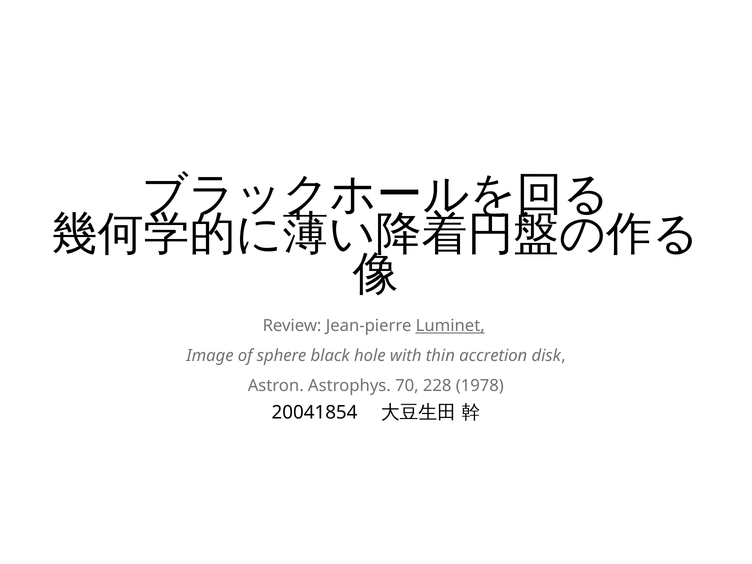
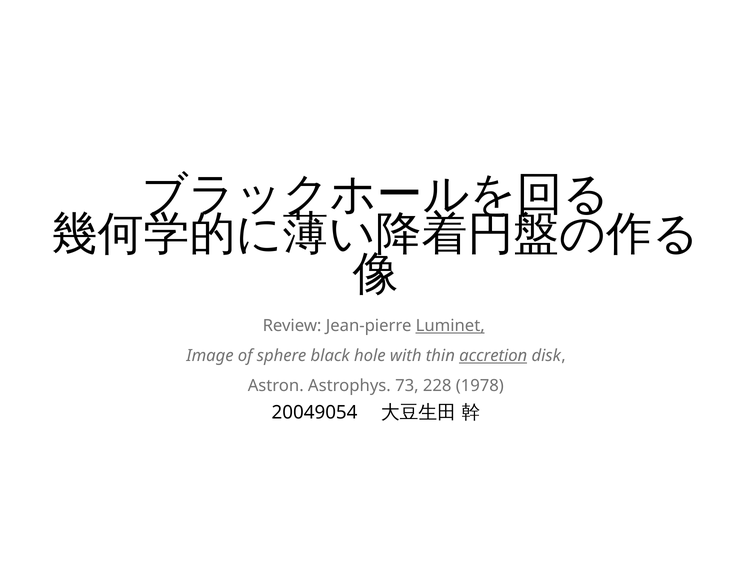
accretion underline: none -> present (493, 356)
70: 70 -> 73 (407, 386)
20041854: 20041854 -> 20049054 (315, 412)
